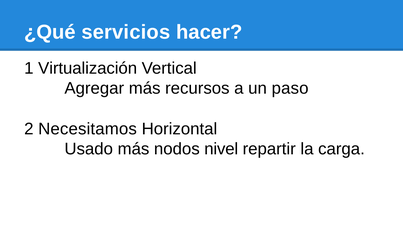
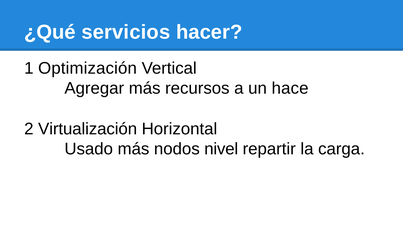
Virtualización: Virtualización -> Optimización (88, 68)
paso: paso -> hace (290, 88)
Necesitamos: Necesitamos -> Virtualización (88, 129)
